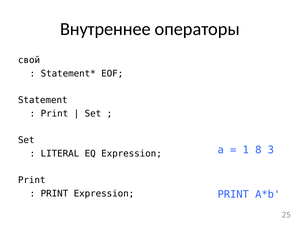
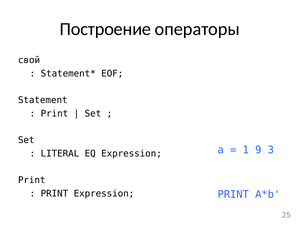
Внутреннее: Внутреннее -> Построение (105, 29)
8: 8 -> 9 (258, 150)
